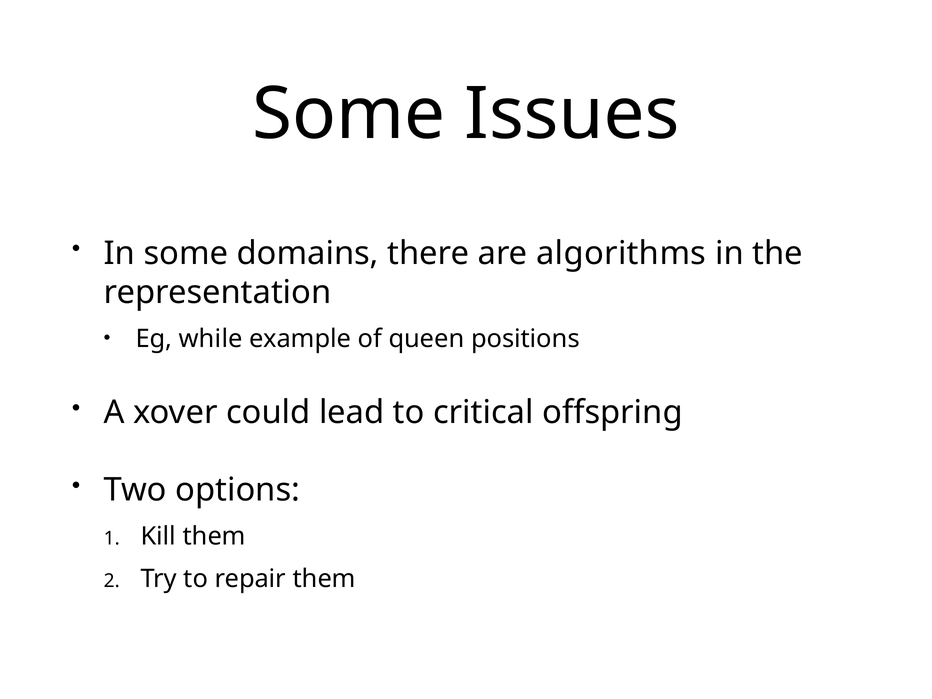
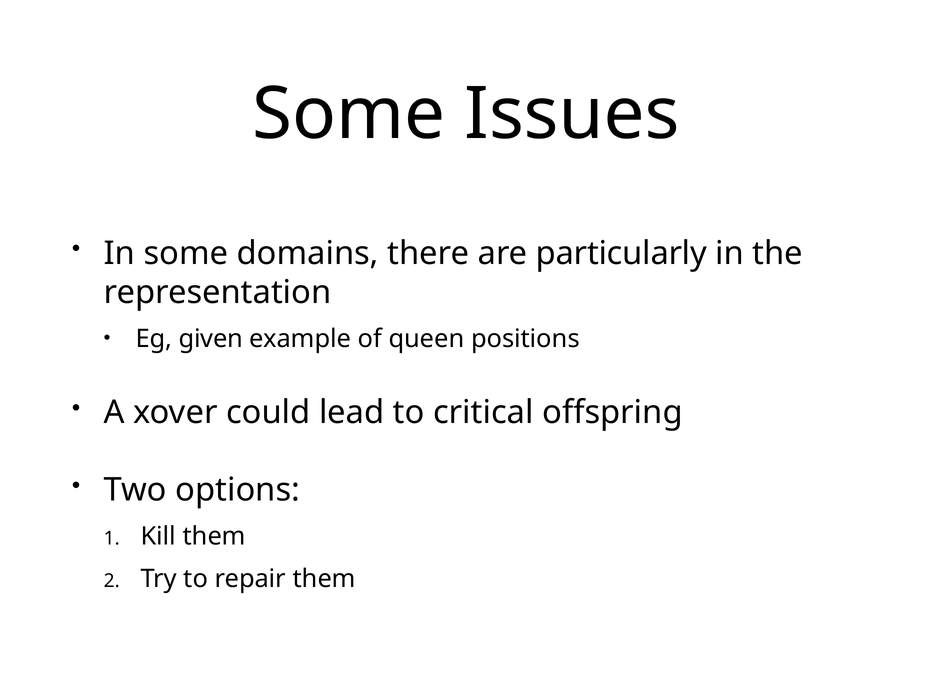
algorithms: algorithms -> particularly (621, 253)
while: while -> given (211, 339)
